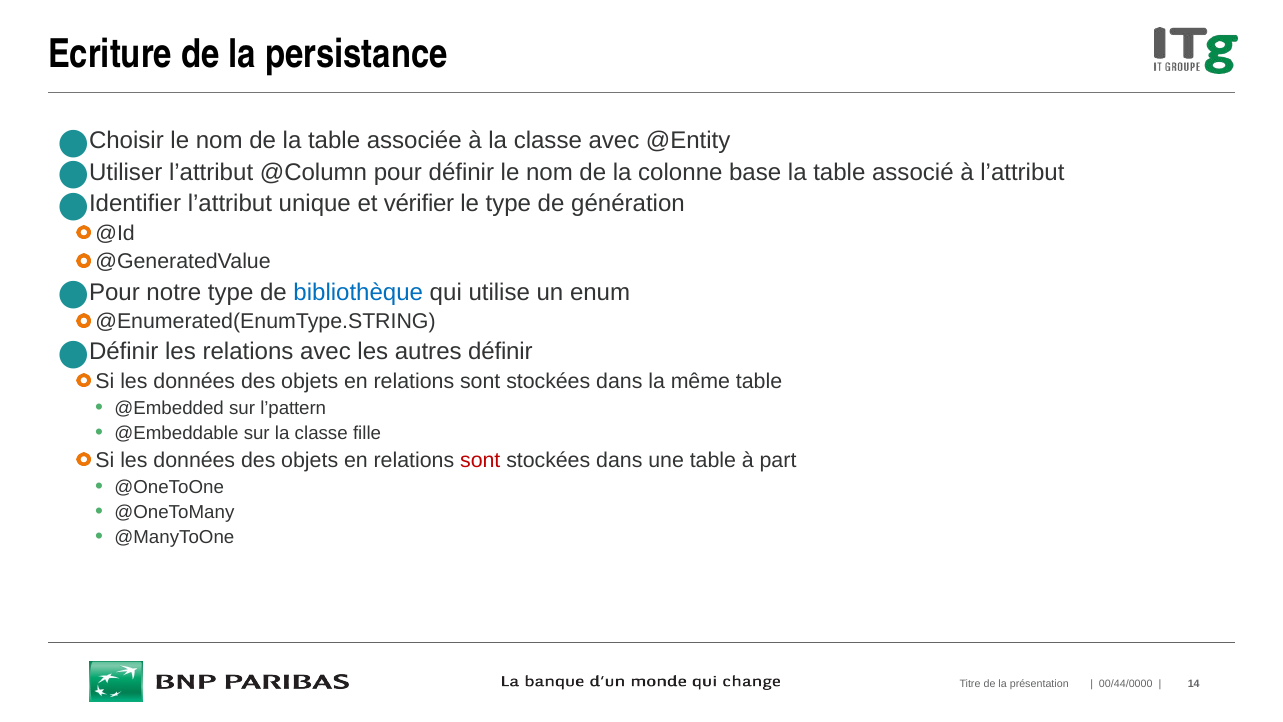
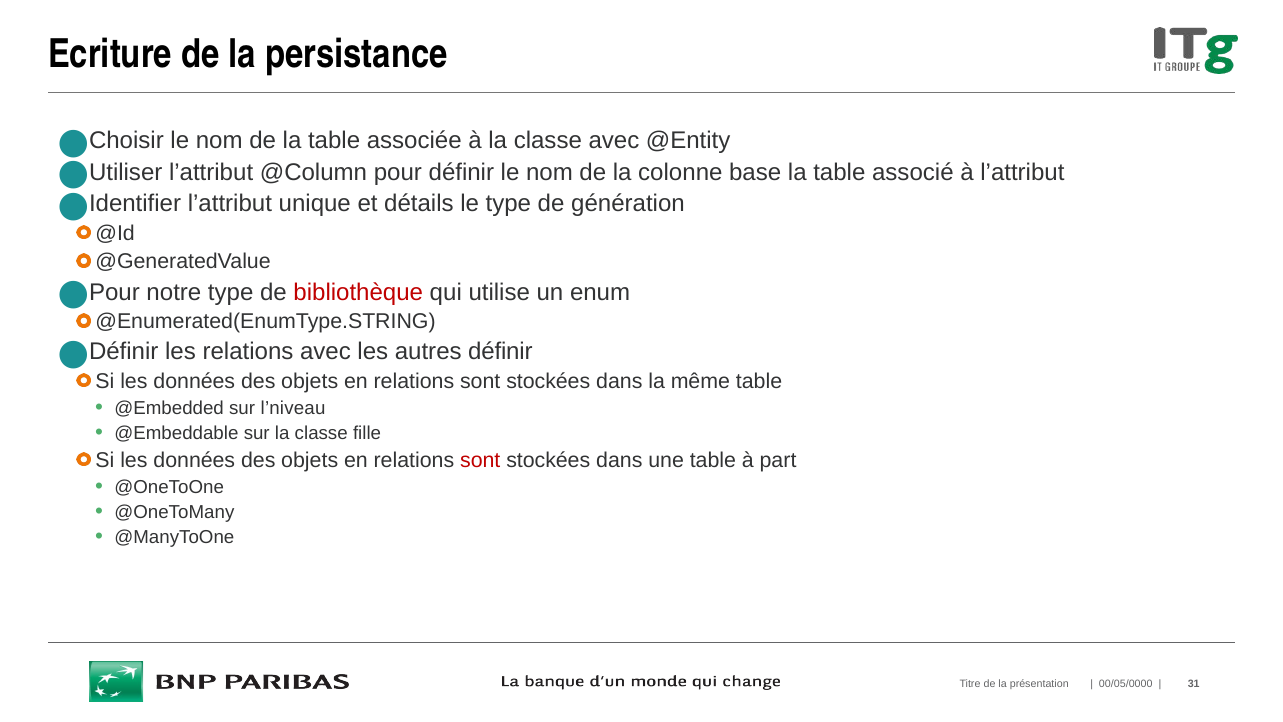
vérifier: vérifier -> détails (419, 204)
bibliothèque colour: blue -> red (358, 292)
l’pattern: l’pattern -> l’niveau (293, 408)
00/44/0000: 00/44/0000 -> 00/05/0000 (1126, 683)
14: 14 -> 31 (1194, 683)
